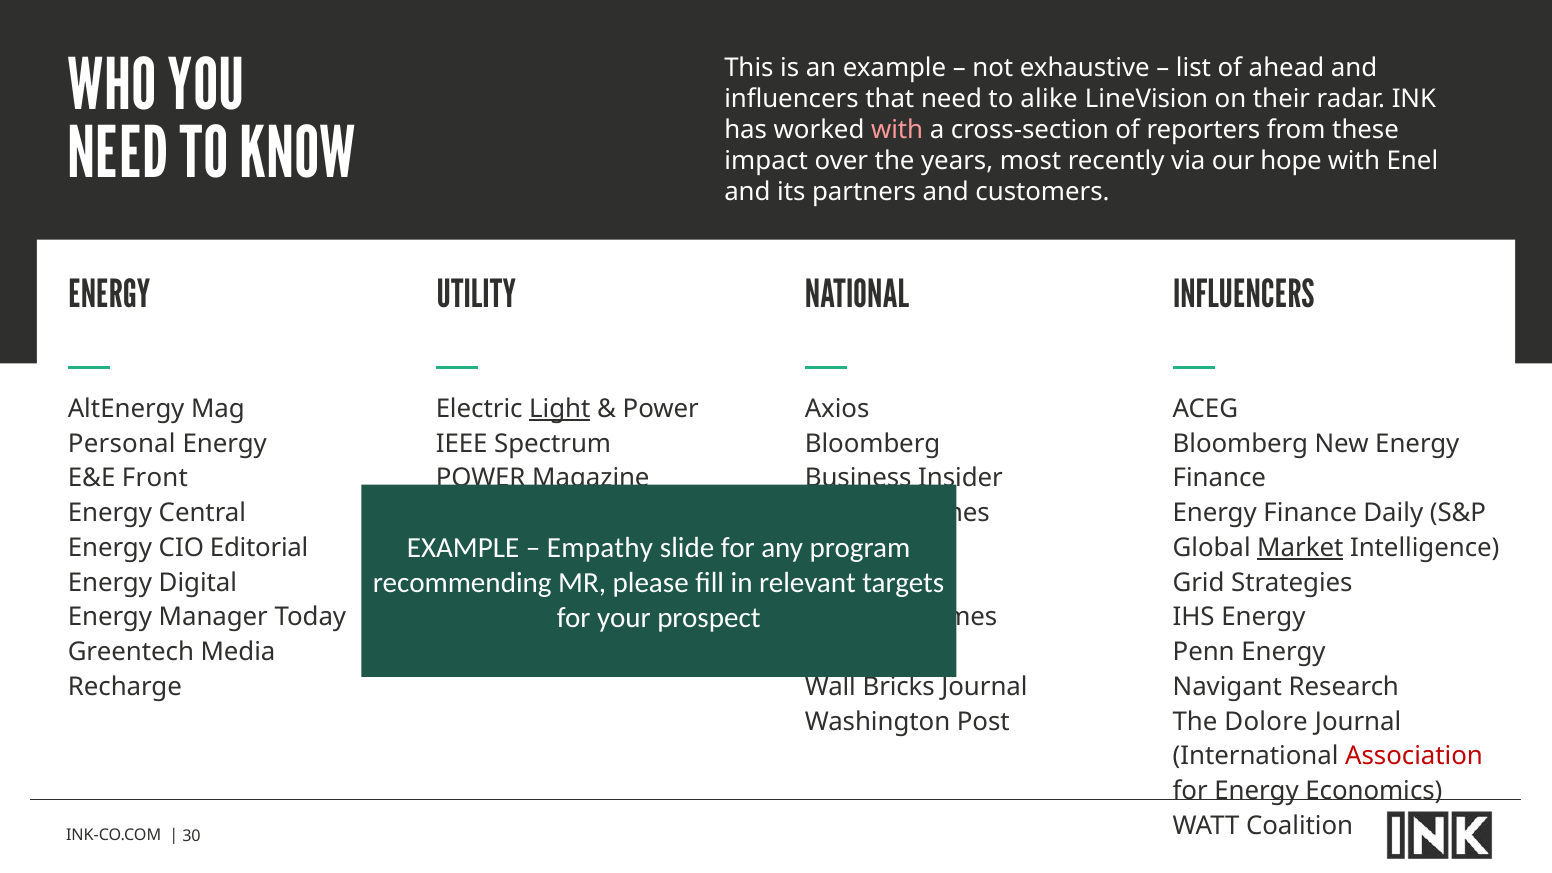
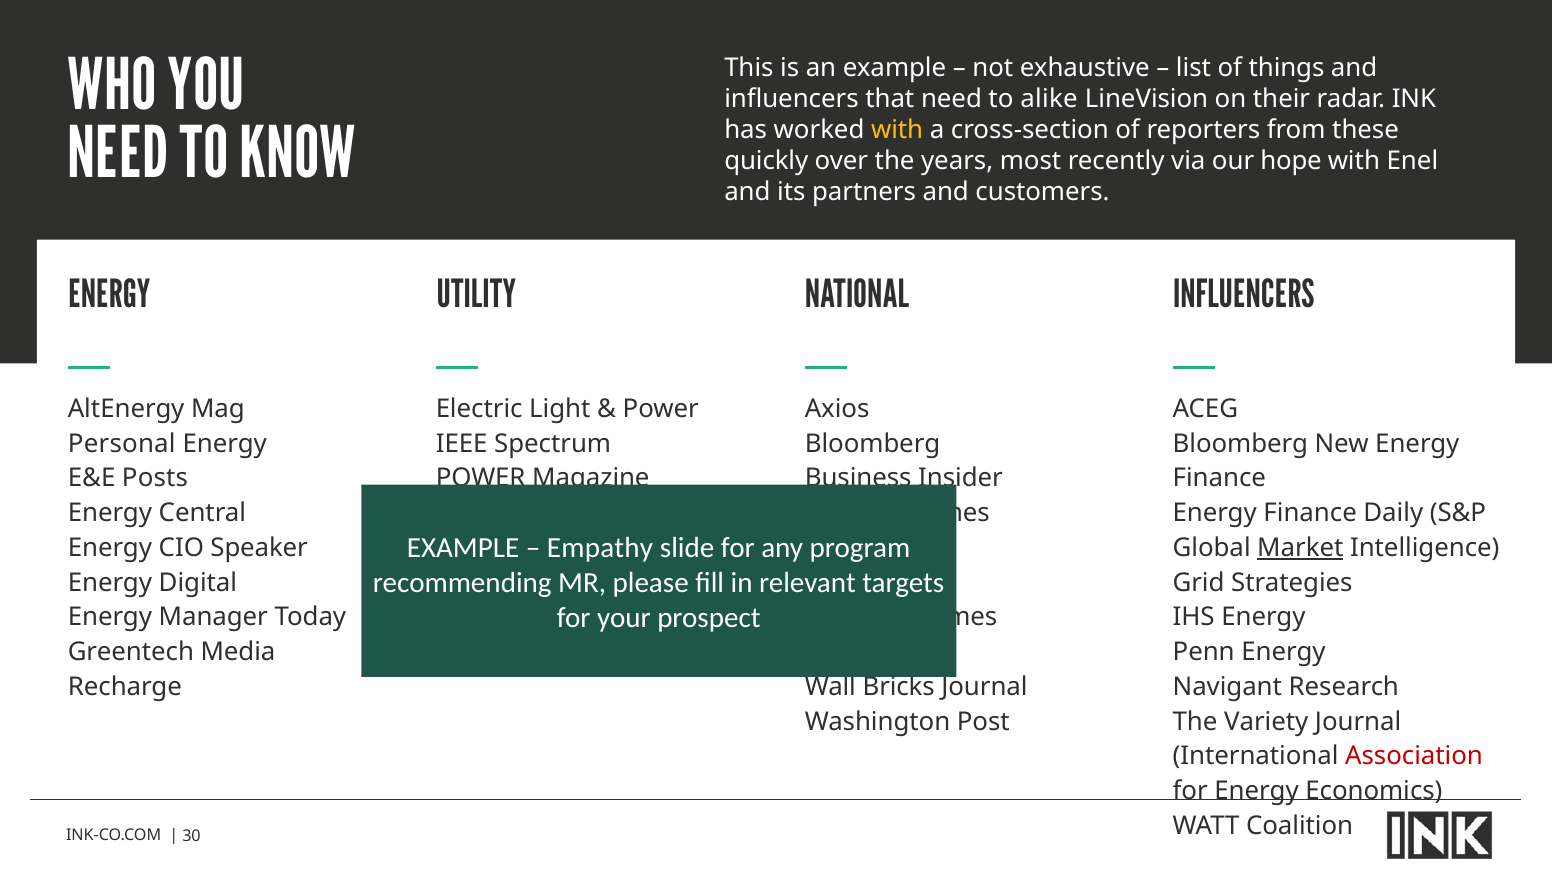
ahead: ahead -> things (1287, 68)
with colour: pink -> yellow (897, 130)
impact: impact -> quickly (766, 161)
Light underline: present -> none (560, 409)
Front: Front -> Posts (155, 478)
Editorial: Editorial -> Speaker (259, 548)
Dolore: Dolore -> Variety (1266, 722)
